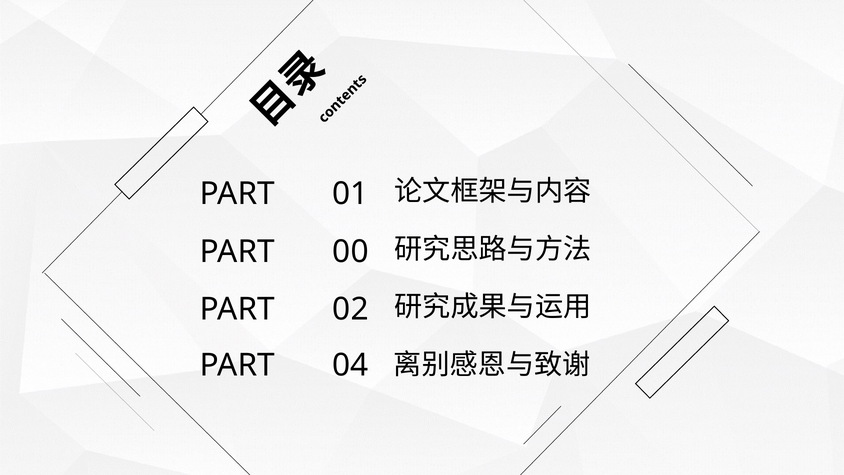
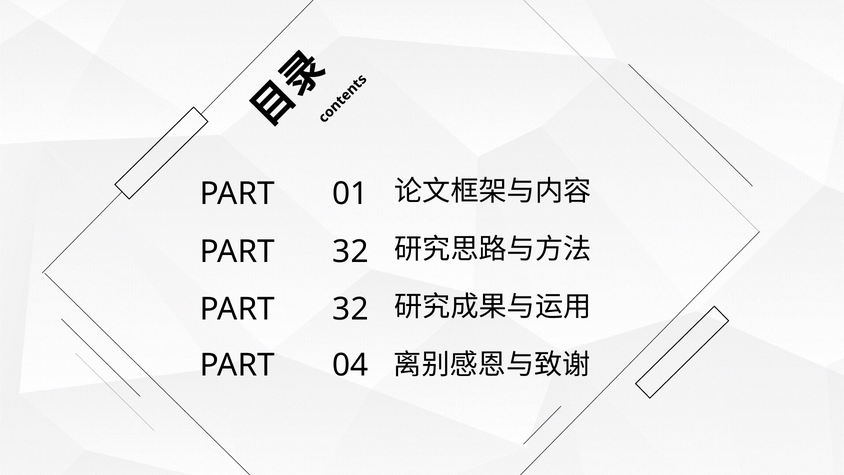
00: 00 -> 32 (351, 252)
02: 02 -> 32 (351, 309)
